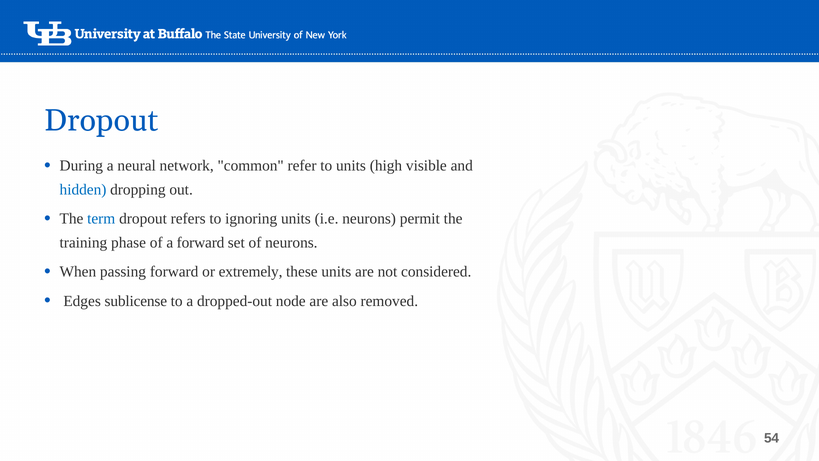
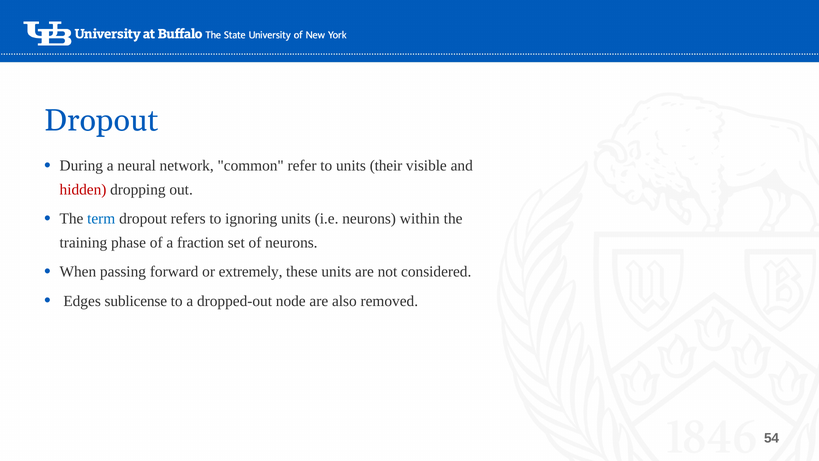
high: high -> their (386, 166)
hidden colour: blue -> red (83, 190)
permit: permit -> within (420, 219)
a forward: forward -> fraction (201, 243)
